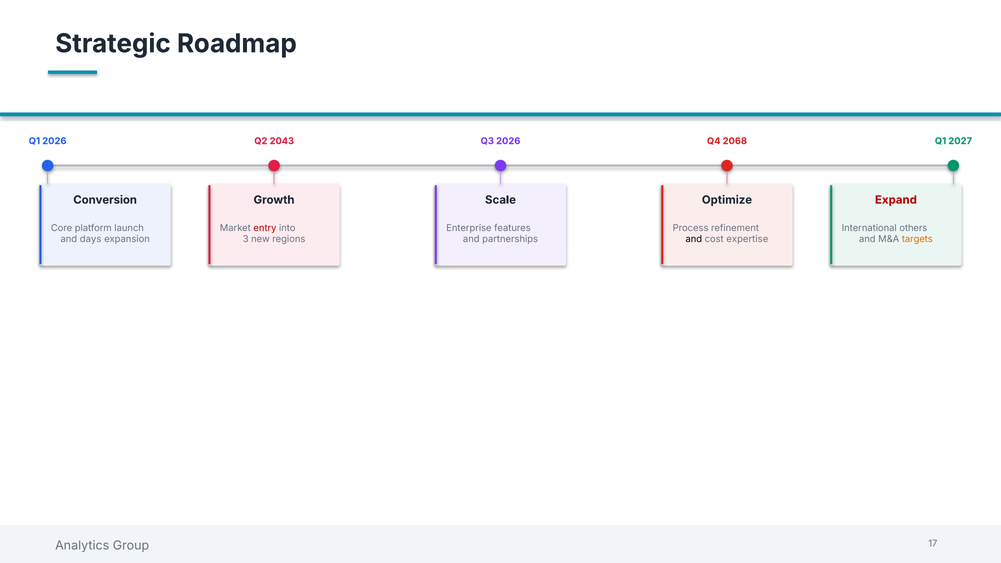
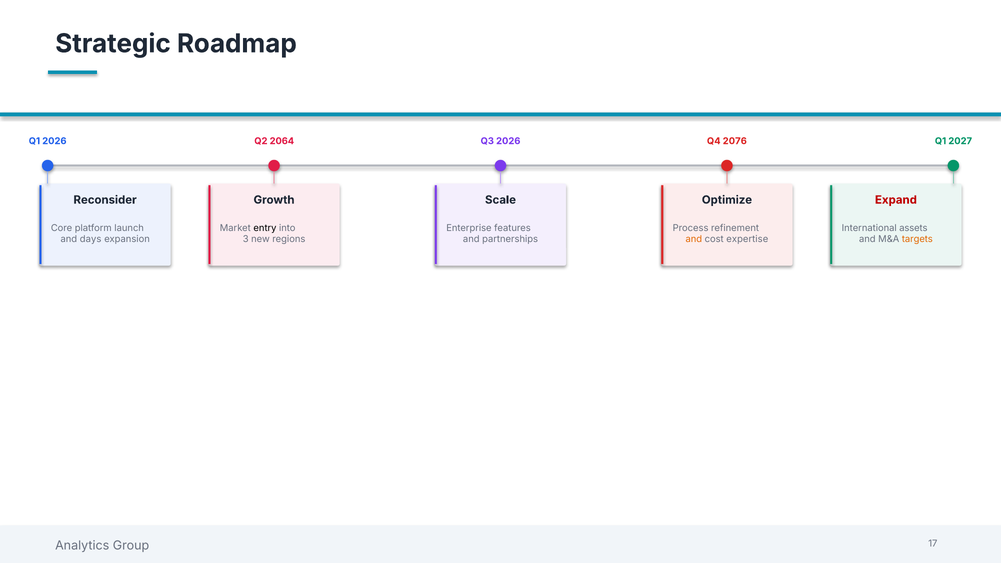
2043: 2043 -> 2064 (282, 141)
2068: 2068 -> 2076 (735, 141)
Conversion: Conversion -> Reconsider (105, 200)
entry colour: red -> black (265, 228)
others: others -> assets (913, 228)
and colour: black -> orange (694, 239)
